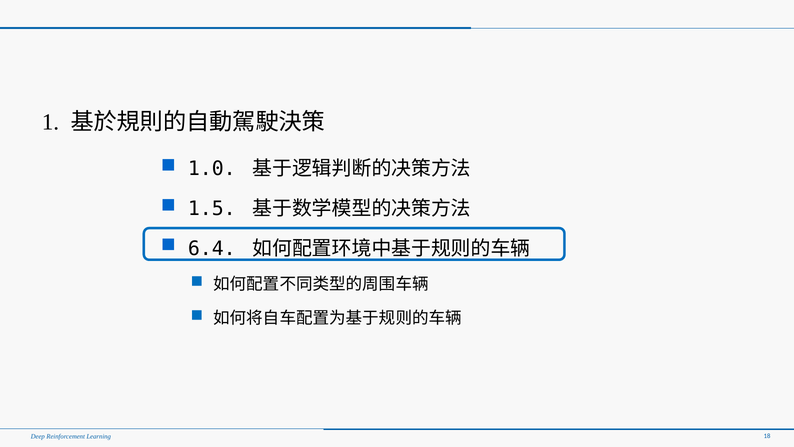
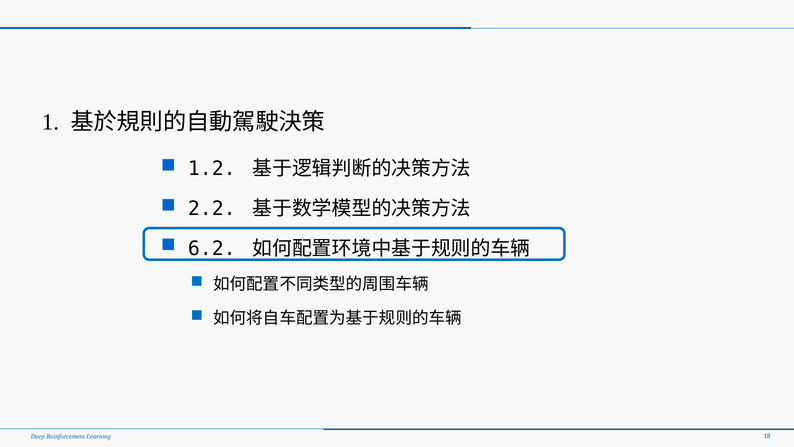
1.0: 1.0 -> 1.2 (212, 169)
1.5: 1.5 -> 2.2 (212, 209)
6.4: 6.4 -> 6.2 (212, 248)
